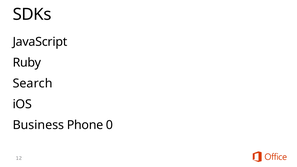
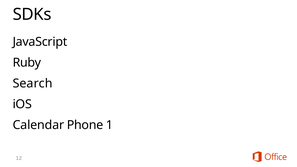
Business: Business -> Calendar (38, 125)
0: 0 -> 1 (110, 125)
